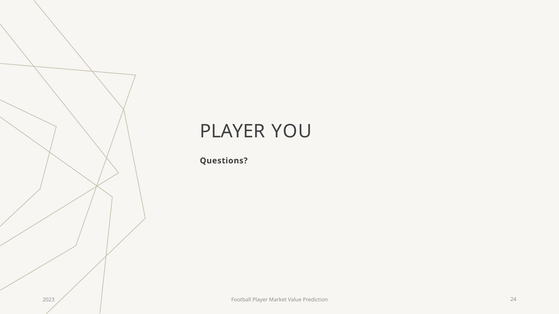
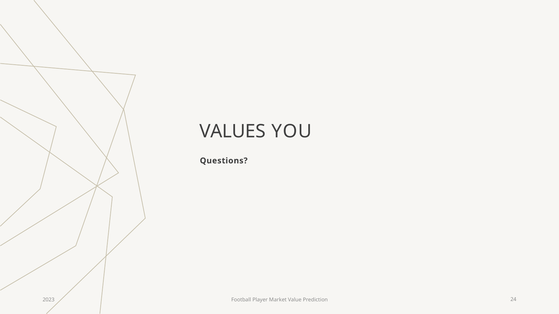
PLAYER: PLAYER -> VALUES (233, 132)
